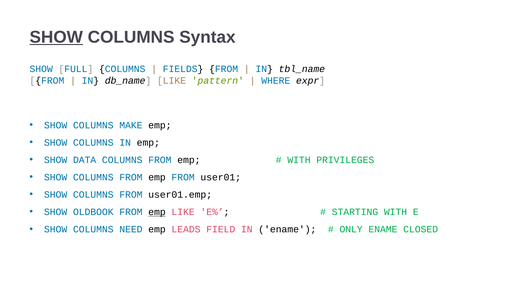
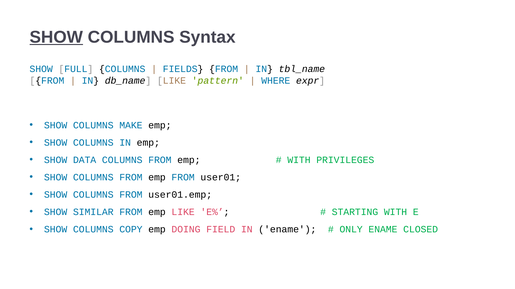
OLDBOOK: OLDBOOK -> SIMILAR (93, 213)
emp underline: present -> none (157, 213)
NEED: NEED -> COPY (131, 230)
LEADS: LEADS -> DOING (186, 230)
